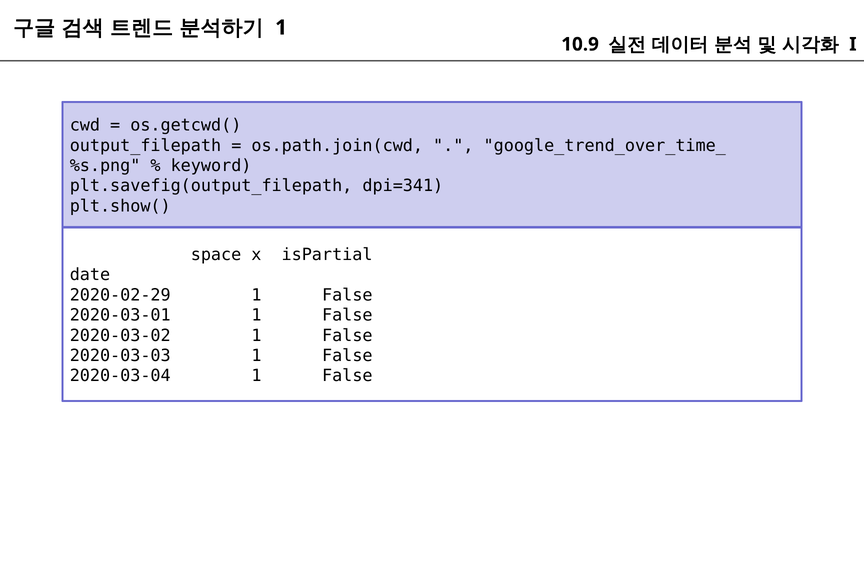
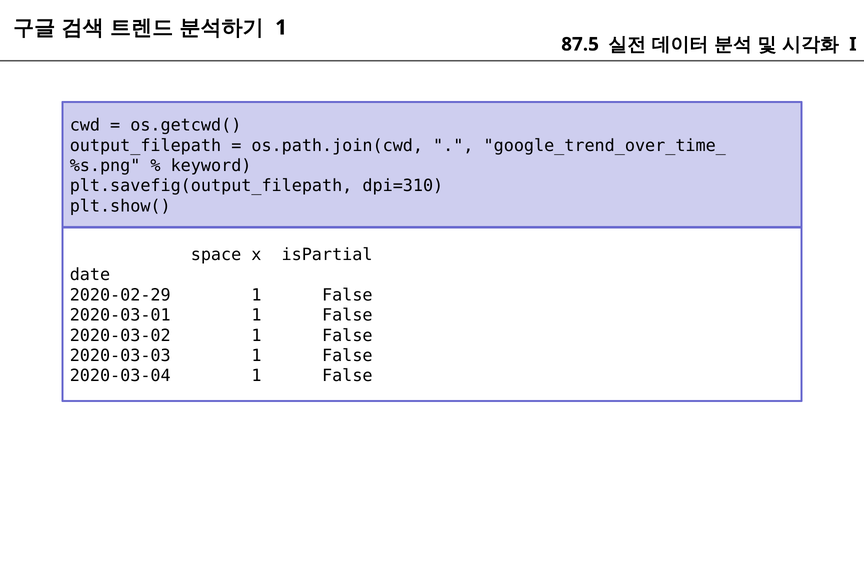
10.9: 10.9 -> 87.5 (580, 44)
dpi=341: dpi=341 -> dpi=310 (403, 186)
